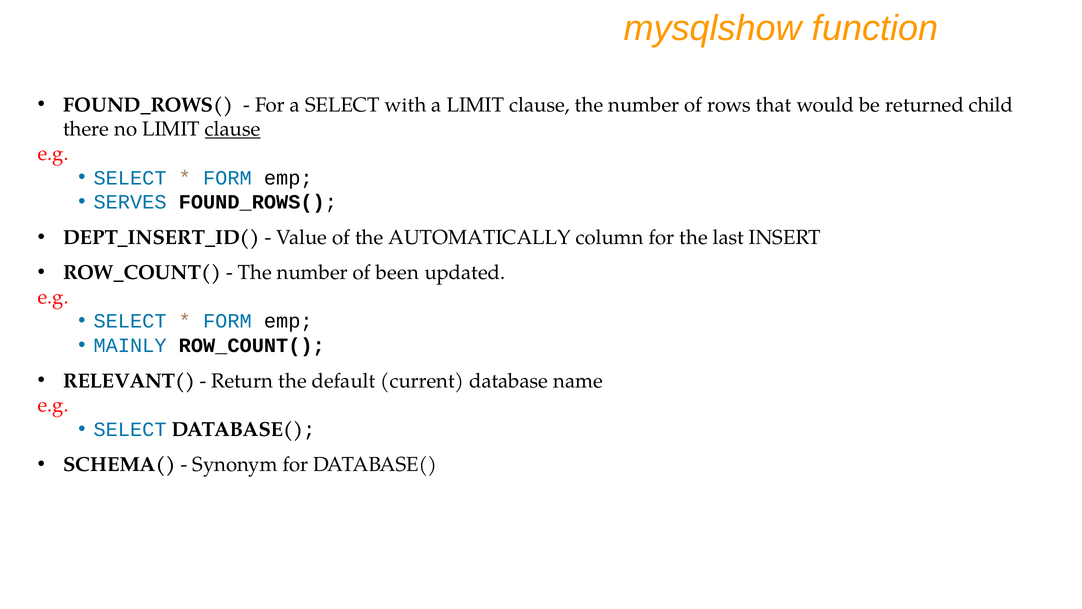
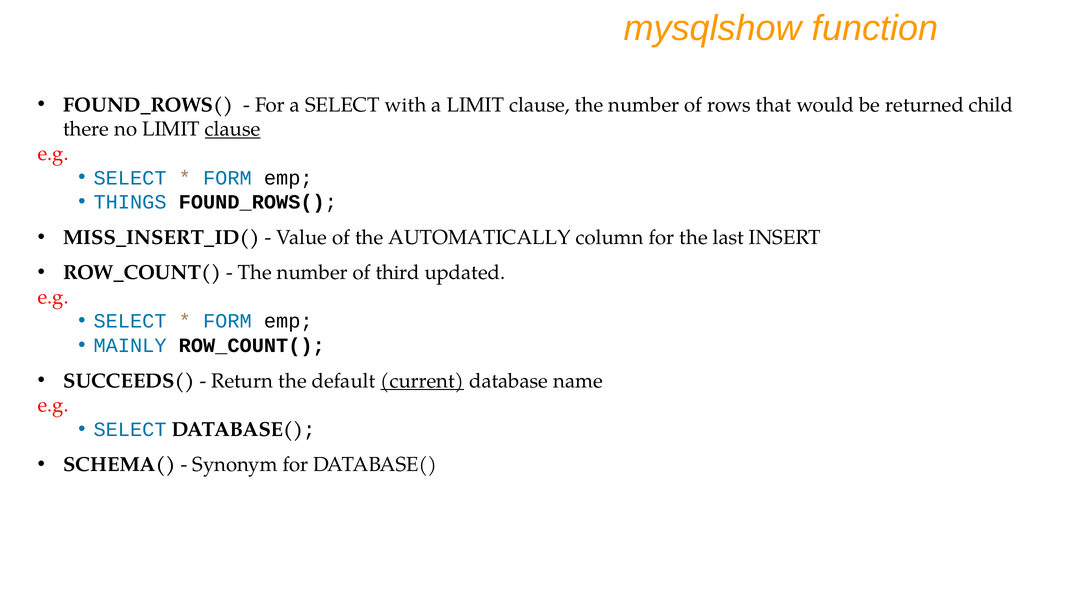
SERVES: SERVES -> THINGS (130, 202)
DEPT_INSERT_ID(: DEPT_INSERT_ID( -> MISS_INSERT_ID( (161, 237)
been: been -> third (398, 272)
RELEVANT(: RELEVANT( -> SUCCEEDS( (129, 381)
current underline: none -> present (422, 381)
